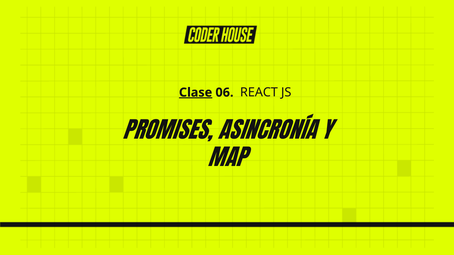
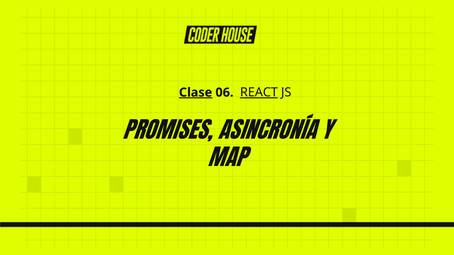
REACT underline: none -> present (259, 93)
